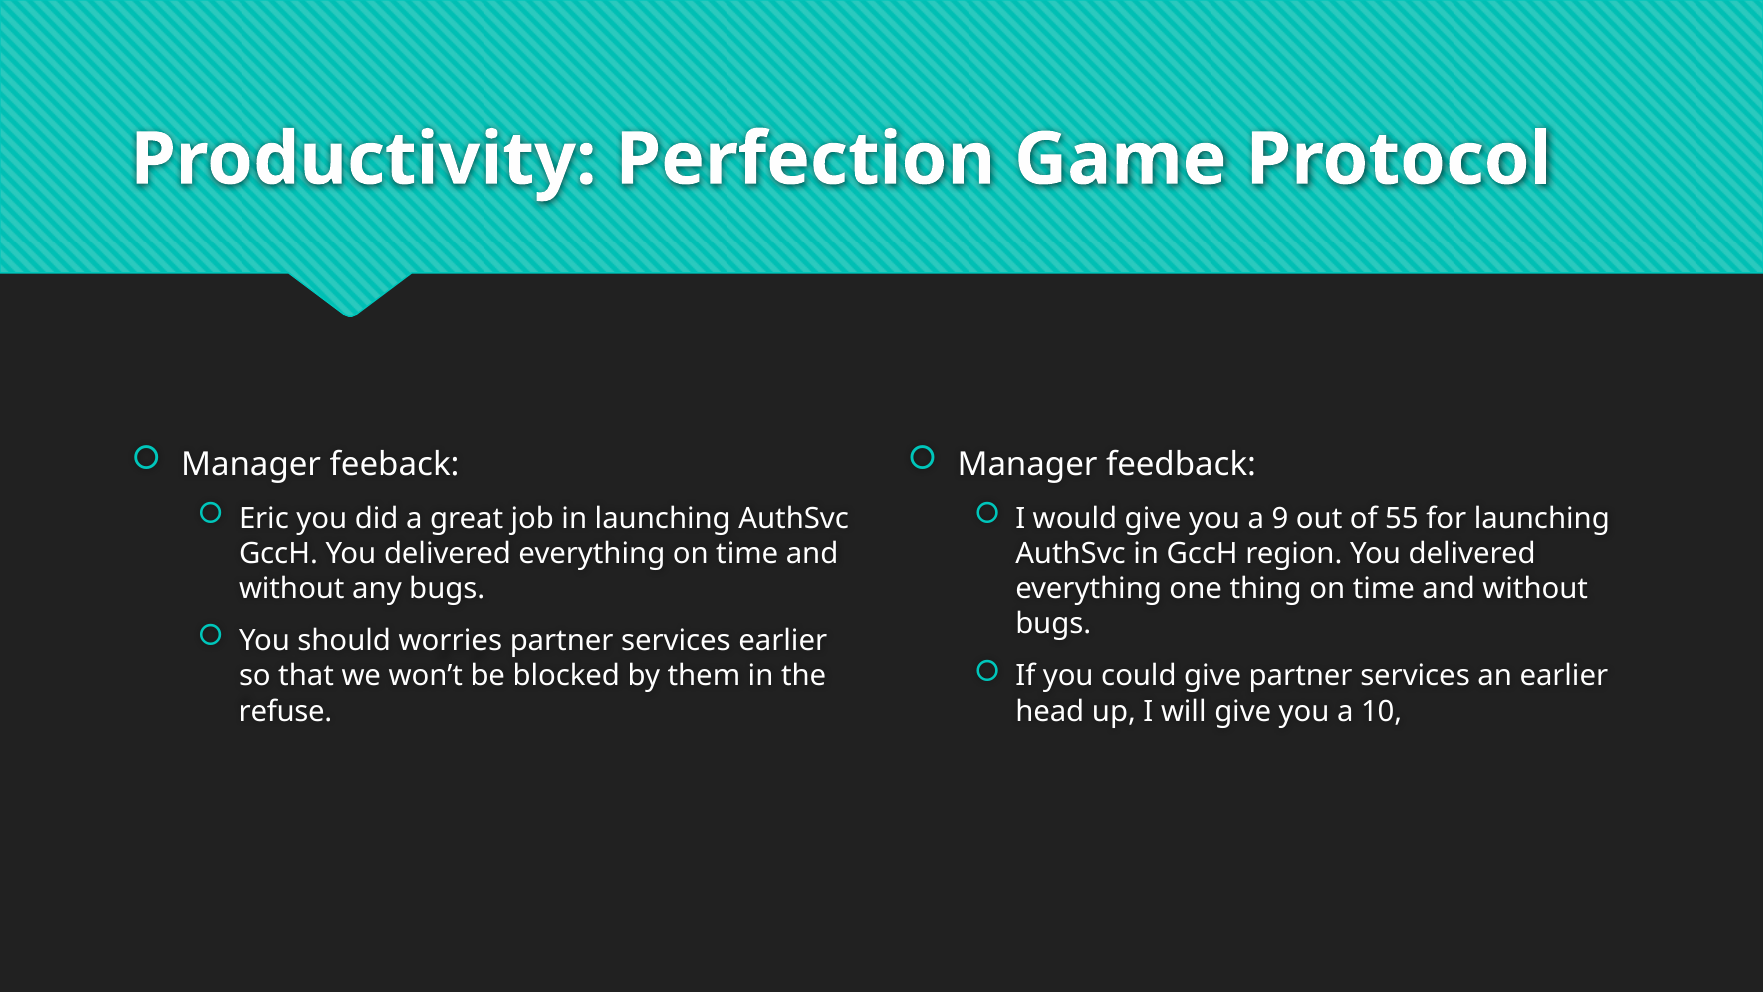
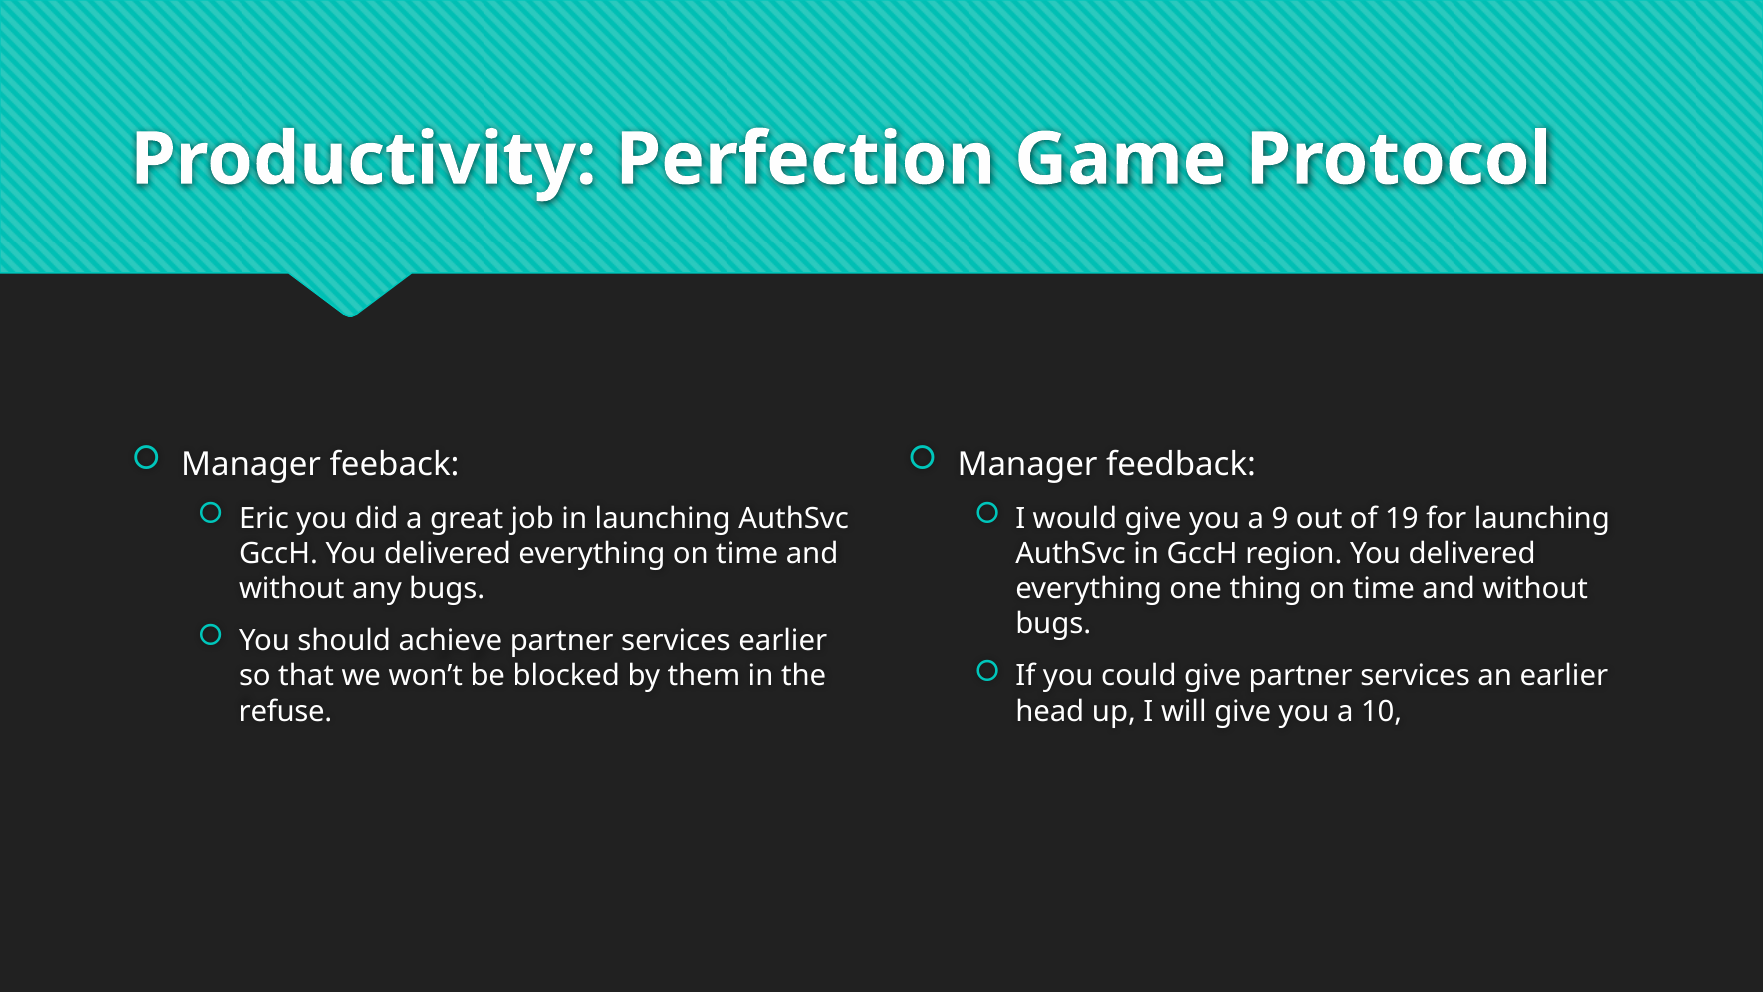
55: 55 -> 19 (1402, 518)
worries: worries -> achieve (450, 641)
